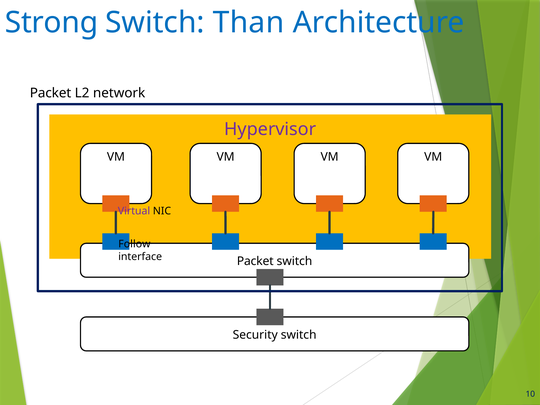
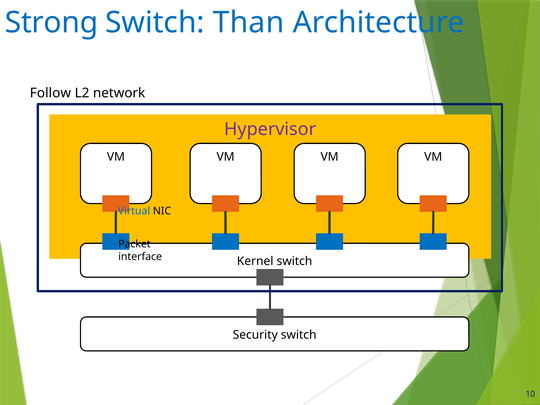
Packet: Packet -> Follow (50, 93)
Virtual colour: purple -> blue (134, 211)
Follow: Follow -> Packet (134, 244)
Packet: Packet -> Kernel (255, 261)
